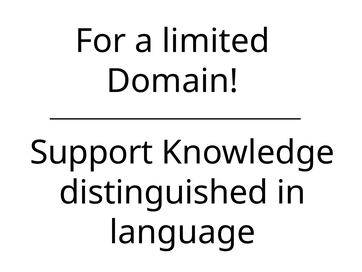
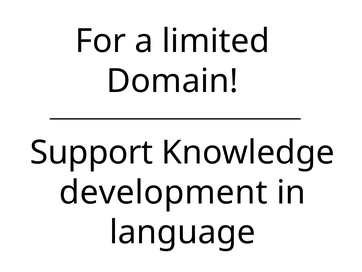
distinguished: distinguished -> development (163, 192)
